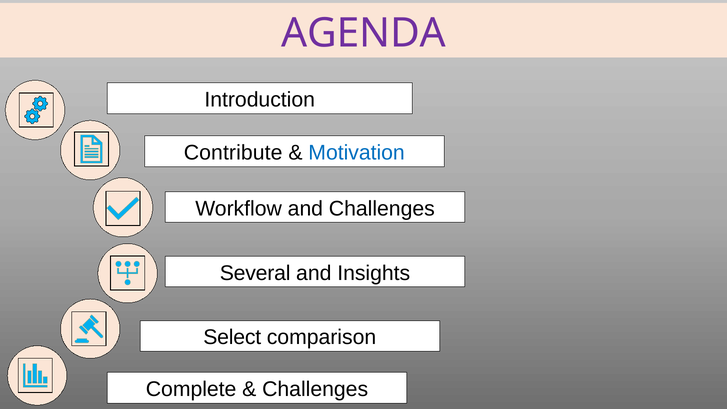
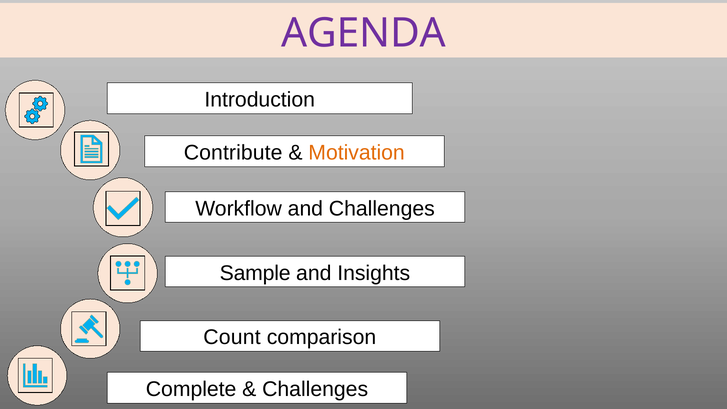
Motivation colour: blue -> orange (357, 153)
Several: Several -> Sample (255, 273)
Select: Select -> Count (232, 337)
